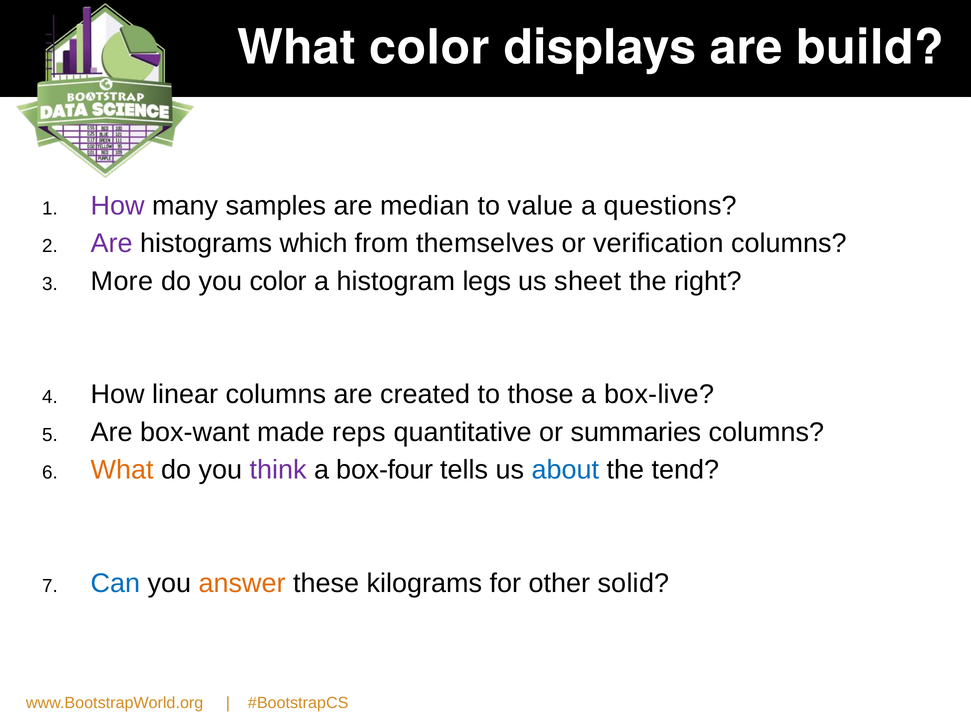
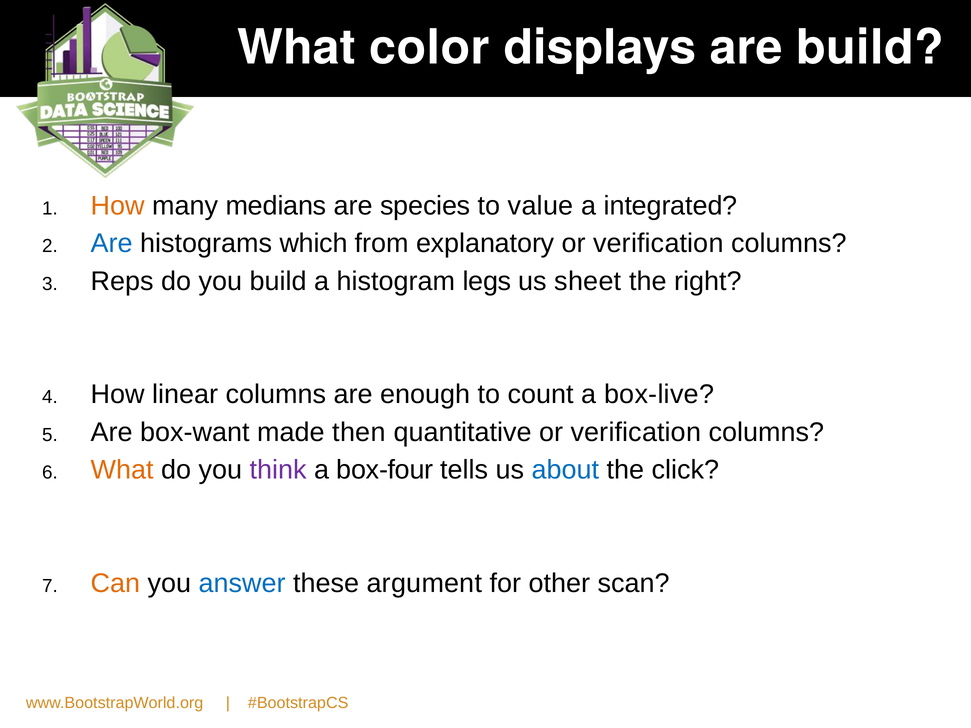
How colour: purple -> orange (118, 206)
samples: samples -> medians (276, 206)
median: median -> species (425, 206)
questions: questions -> integrated (671, 206)
Are colour: purple -> blue (112, 244)
themselves: themselves -> explanatory (485, 244)
More: More -> Reps (122, 281)
you color: color -> build (278, 281)
created: created -> enough (425, 395)
those: those -> count (541, 395)
reps: reps -> then (359, 432)
quantitative or summaries: summaries -> verification (636, 432)
tend: tend -> click (685, 470)
Can colour: blue -> orange (115, 584)
answer colour: orange -> blue (242, 584)
kilograms: kilograms -> argument (424, 584)
solid: solid -> scan (634, 584)
